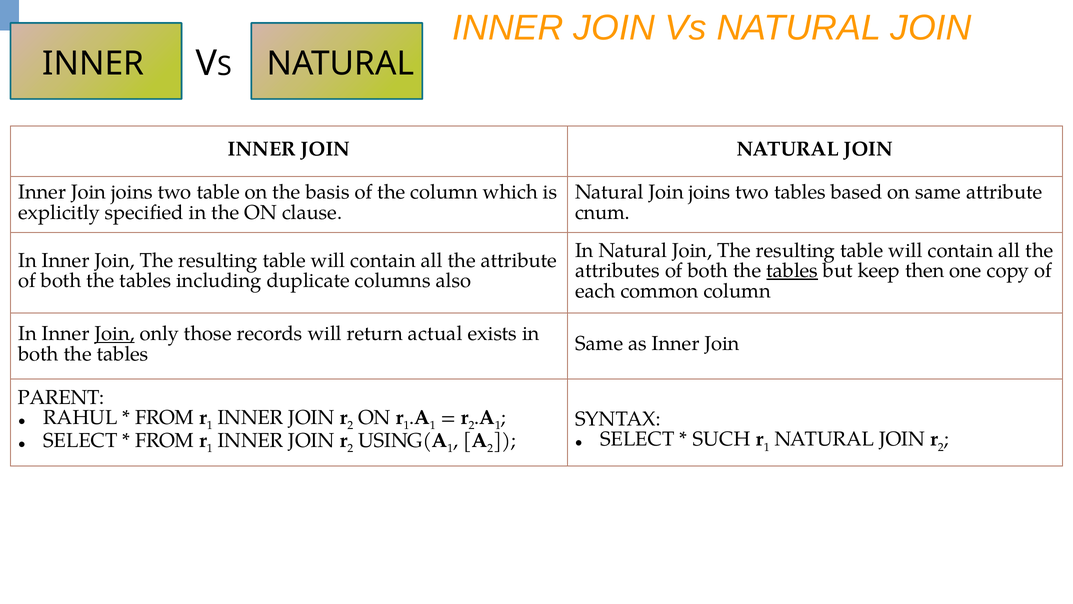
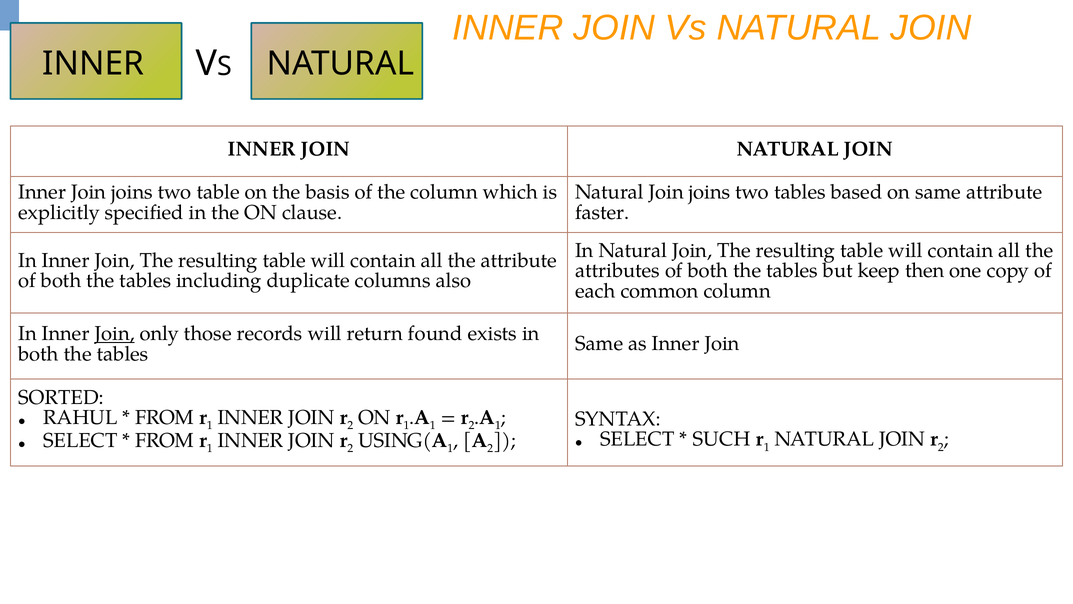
cnum: cnum -> faster (602, 212)
tables underline: present -> none (792, 270)
actual: actual -> found (435, 333)
PARENT: PARENT -> SORTED (61, 397)
